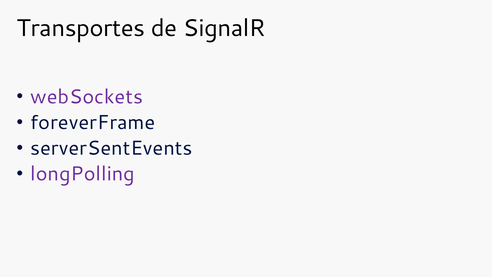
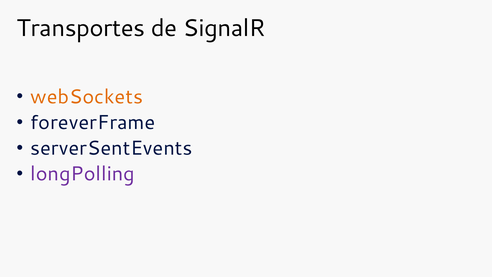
webSockets colour: purple -> orange (87, 97)
